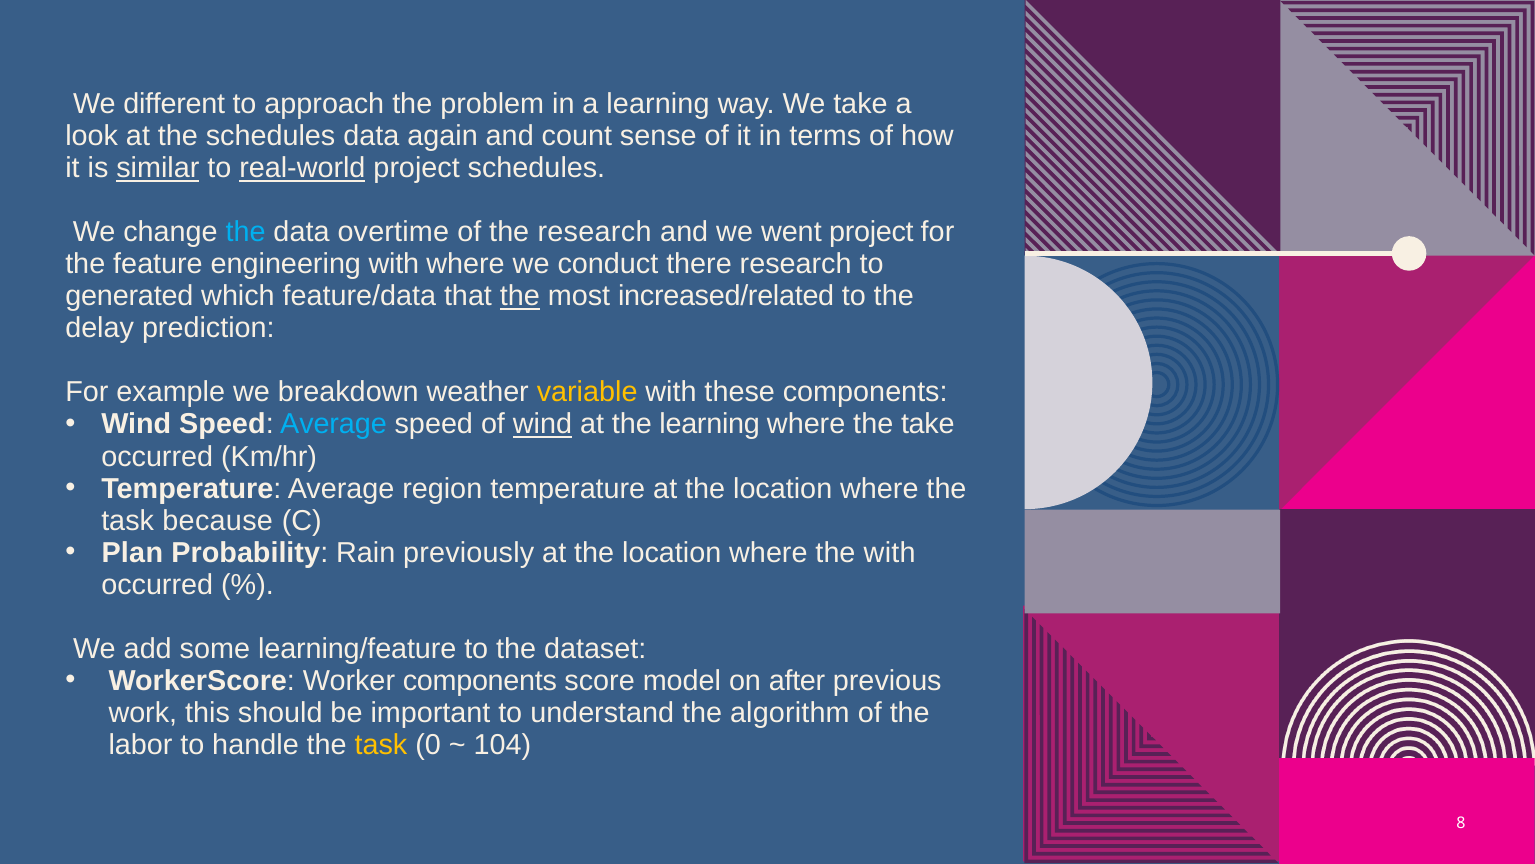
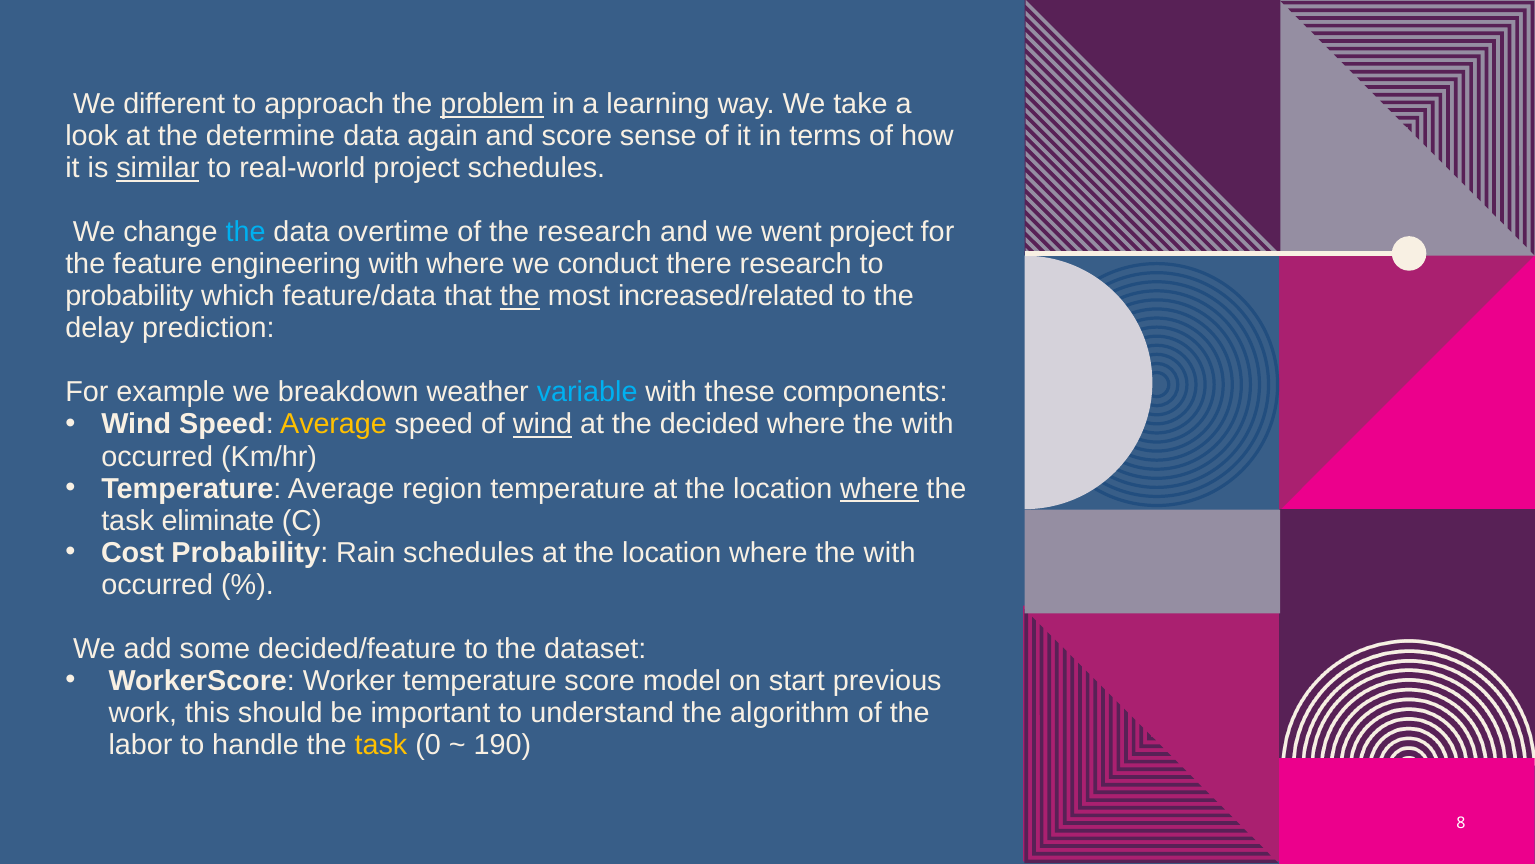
problem underline: none -> present (492, 104)
the schedules: schedules -> determine (271, 136)
and count: count -> score (577, 136)
real-world underline: present -> none (302, 168)
generated: generated -> probability (129, 296)
variable colour: yellow -> light blue (587, 392)
Average colour: light blue -> yellow (333, 424)
the learning: learning -> decided (710, 424)
take: take -> with (928, 424)
where underline: none -> present (879, 488)
because: because -> eliminate (218, 520)
Plan: Plan -> Cost (133, 552)
Rain previously: previously -> schedules (469, 552)
learning/feature: learning/feature -> decided/feature (357, 648)
Worker components: components -> temperature (480, 680)
after: after -> start (797, 680)
104: 104 -> 190 (502, 744)
